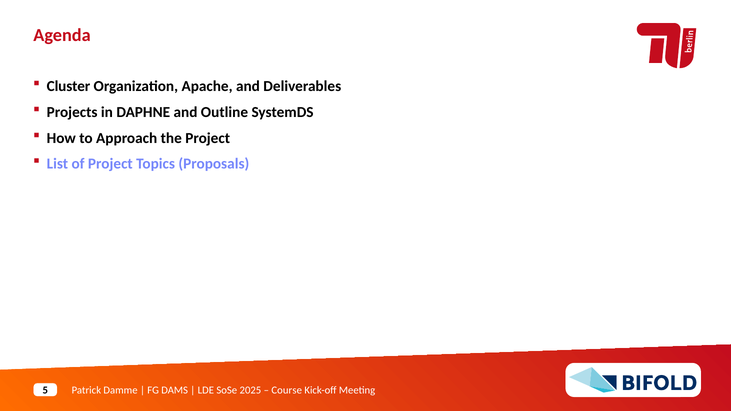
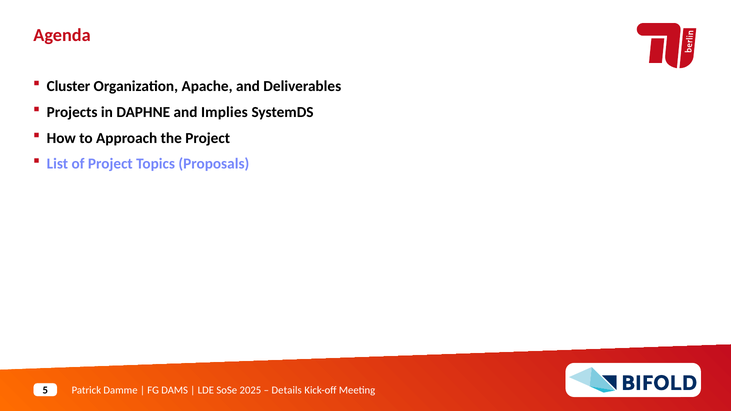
Outline: Outline -> Implies (224, 112)
Course: Course -> Details (287, 391)
